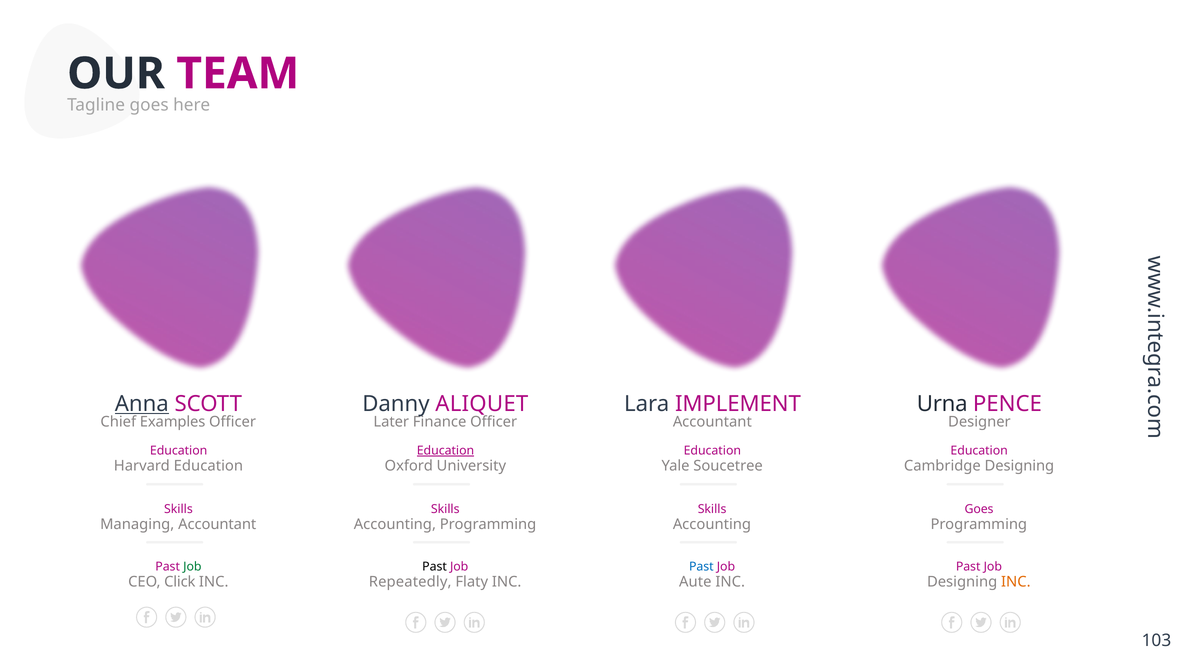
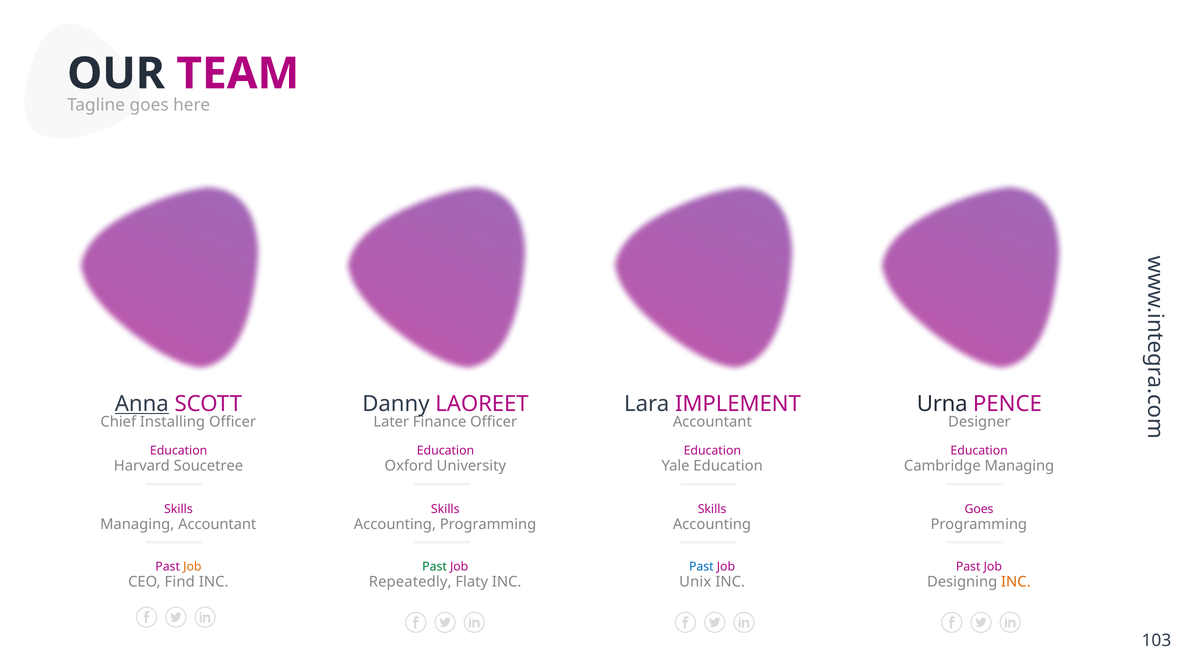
ALIQUET: ALIQUET -> LAOREET (482, 404)
Examples: Examples -> Installing (173, 422)
Education underline: present -> none (445, 451)
Harvard Education: Education -> Soucetree (208, 466)
Yale Soucetree: Soucetree -> Education (728, 466)
Cambridge Designing: Designing -> Managing (1019, 466)
Job colour: green -> orange (192, 567)
Past colour: black -> green (435, 567)
Click: Click -> Find (180, 582)
Aute: Aute -> Unix (695, 582)
